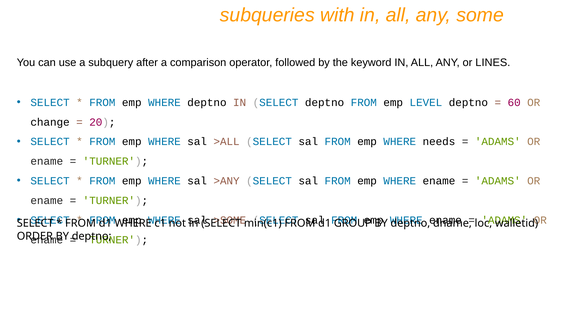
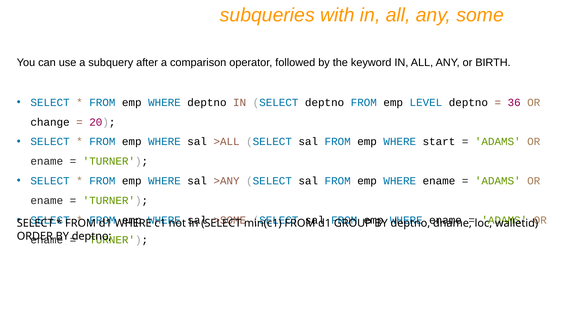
LINES: LINES -> BIRTH (493, 63)
60: 60 -> 36 (514, 102)
needs: needs -> start (439, 142)
